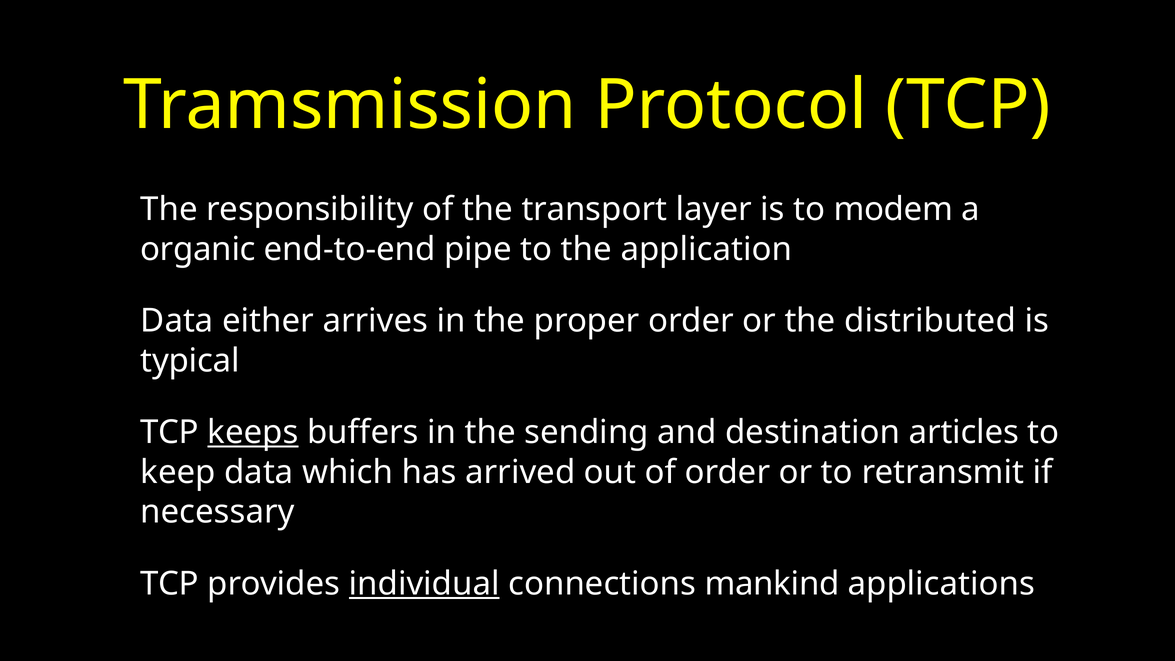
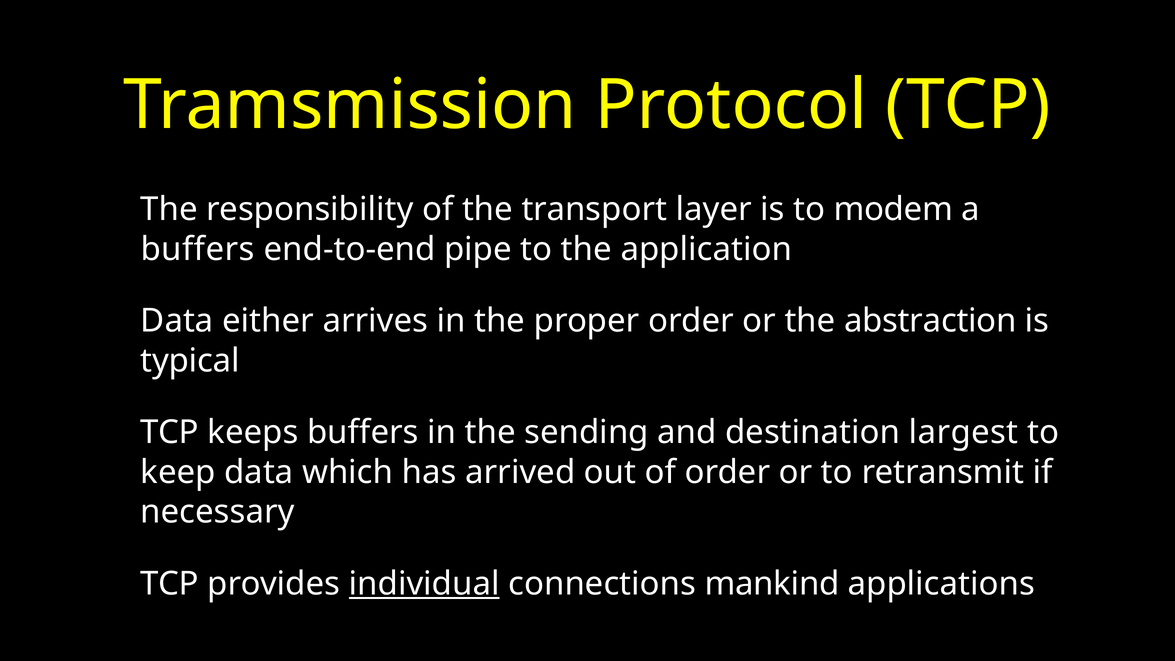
organic: organic -> buffers (198, 249)
distributed: distributed -> abstraction (930, 321)
keeps underline: present -> none (253, 432)
articles: articles -> largest (964, 432)
